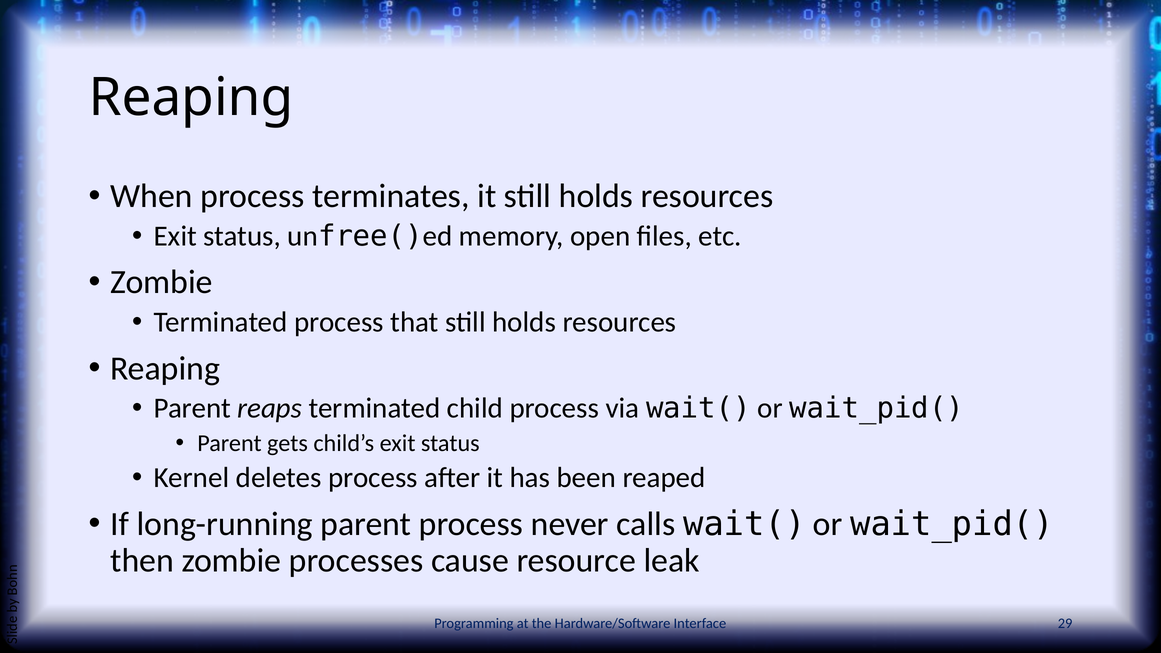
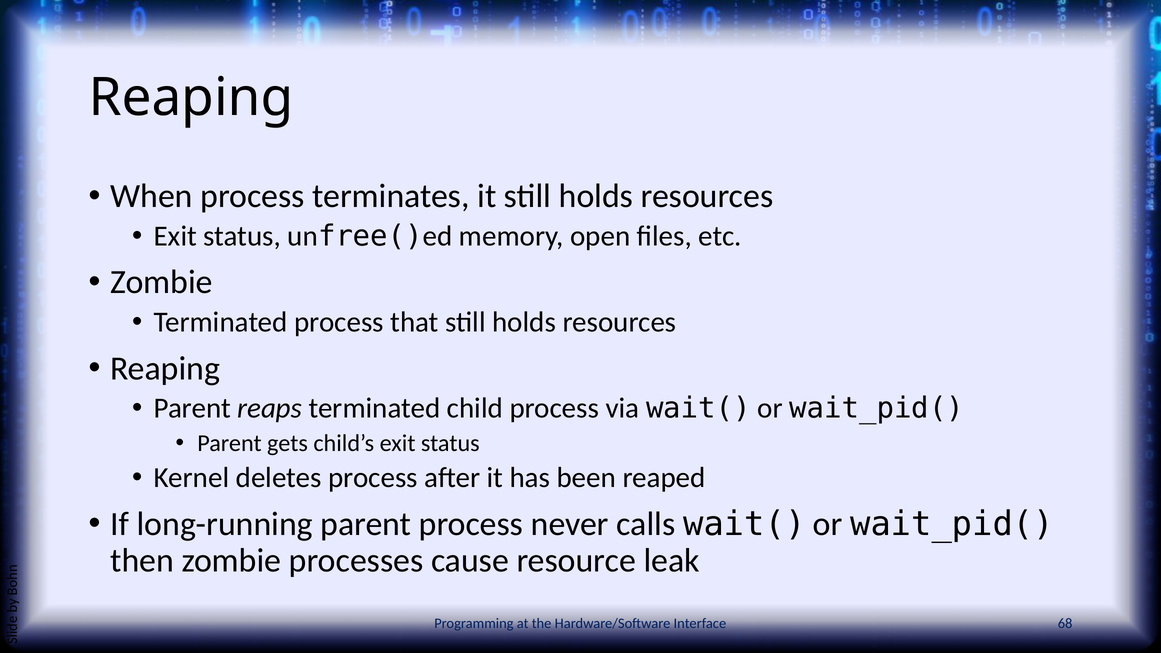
29: 29 -> 68 (1065, 624)
